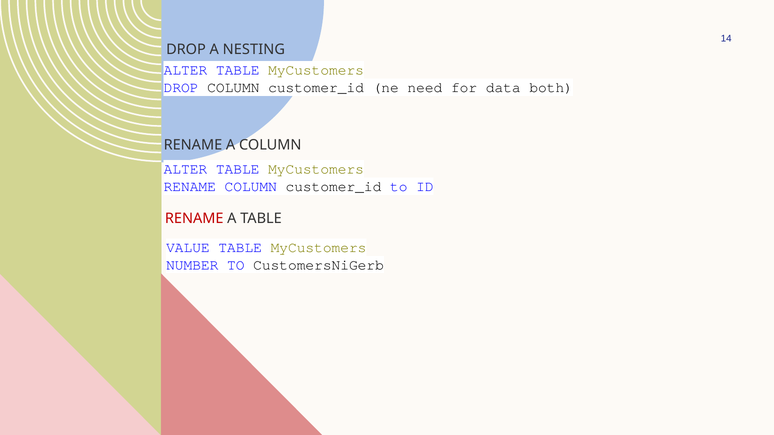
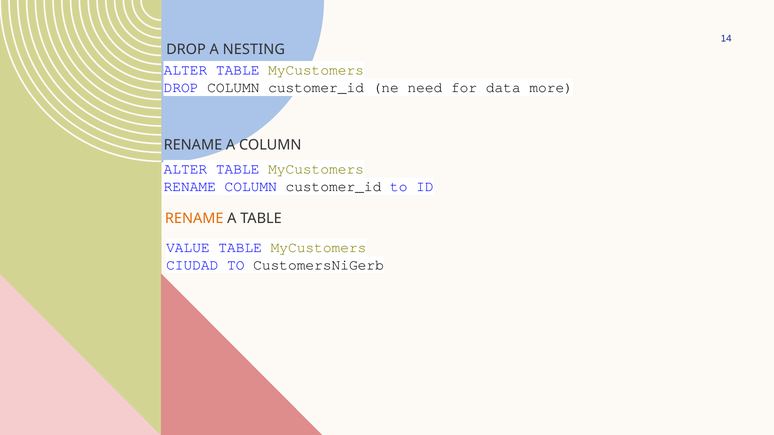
both: both -> more (551, 88)
RENAME colour: red -> orange (194, 219)
NUMBER: NUMBER -> CIUDAD (192, 265)
